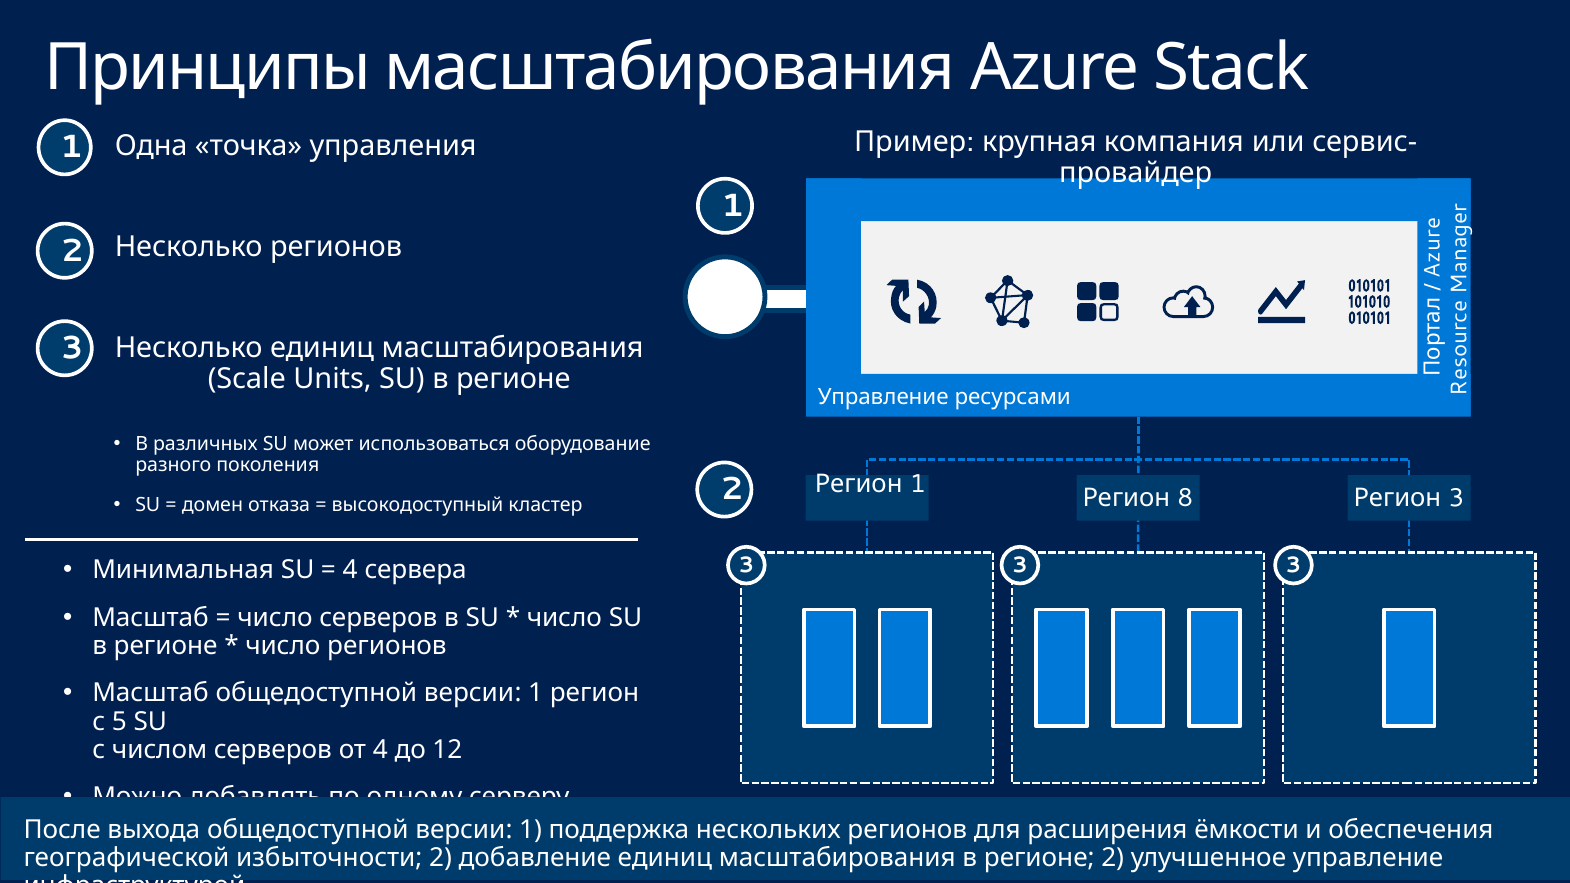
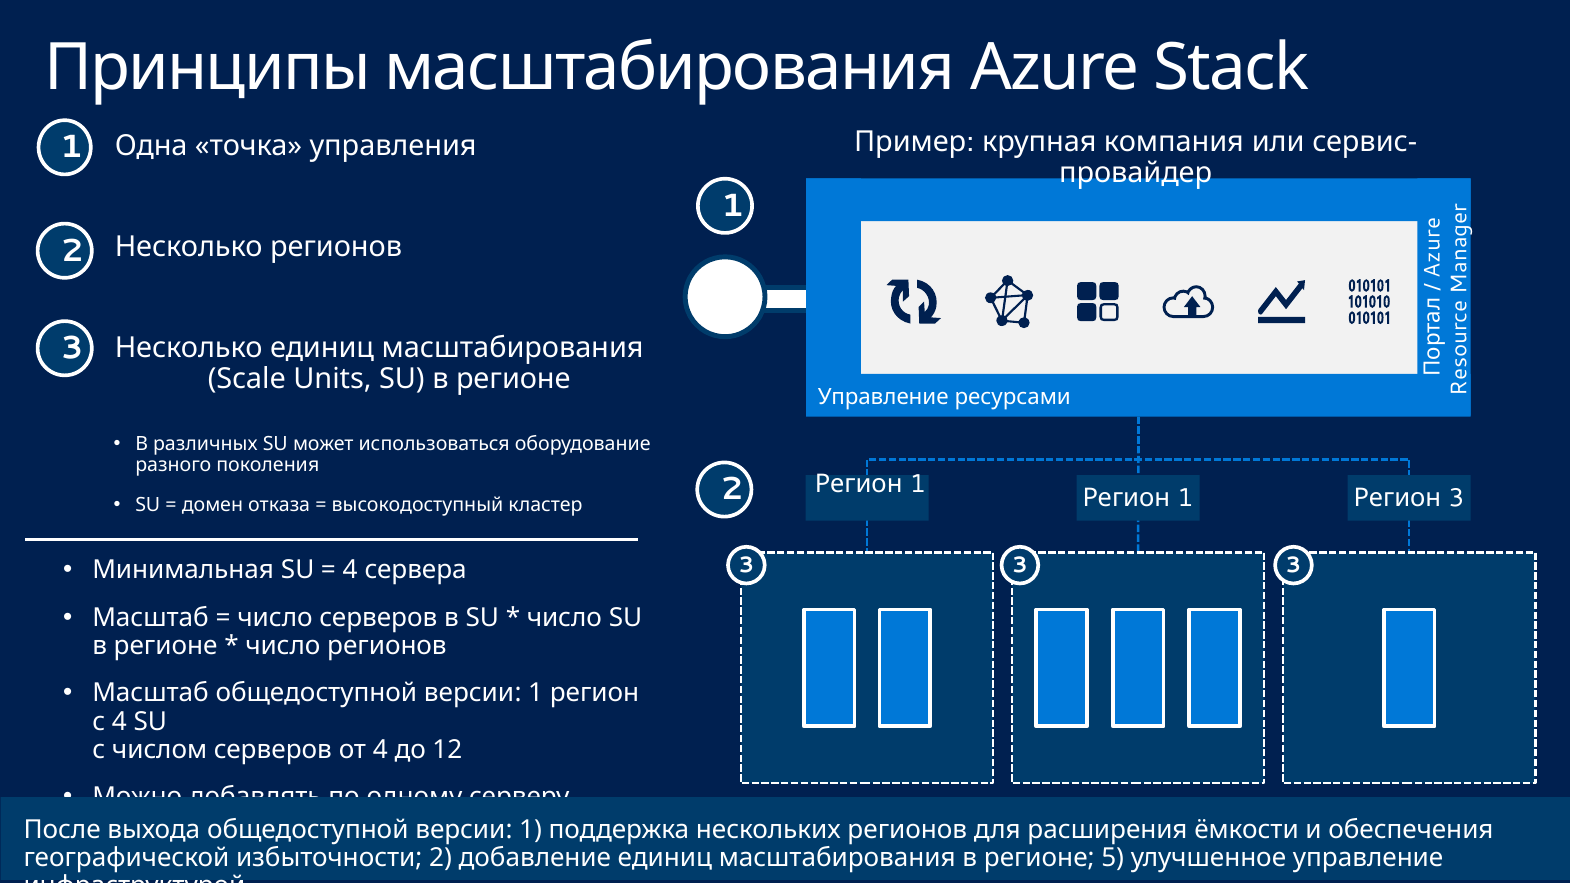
8: 8 -> 1 (1185, 498)
с 5: 5 -> 4 (119, 722)
регионе 2: 2 -> 5 (1113, 858)
